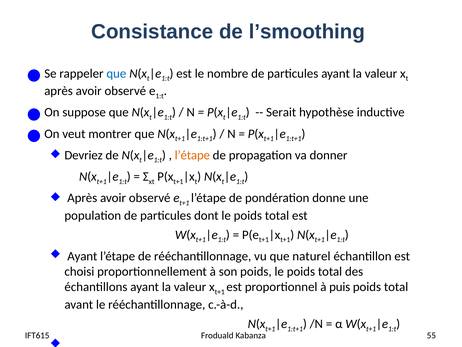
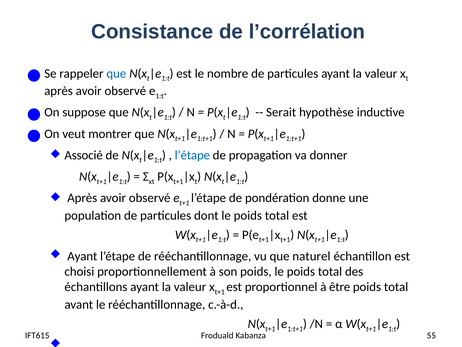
l’smoothing: l’smoothing -> l’corrélation (307, 32)
Devriez: Devriez -> Associé (84, 155)
l’étape colour: orange -> blue (192, 155)
puis: puis -> être (340, 287)
